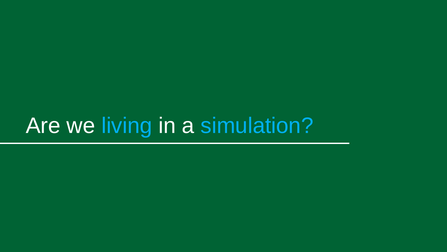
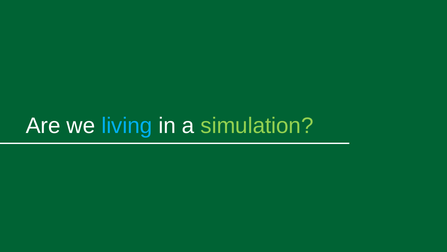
simulation colour: light blue -> light green (257, 126)
